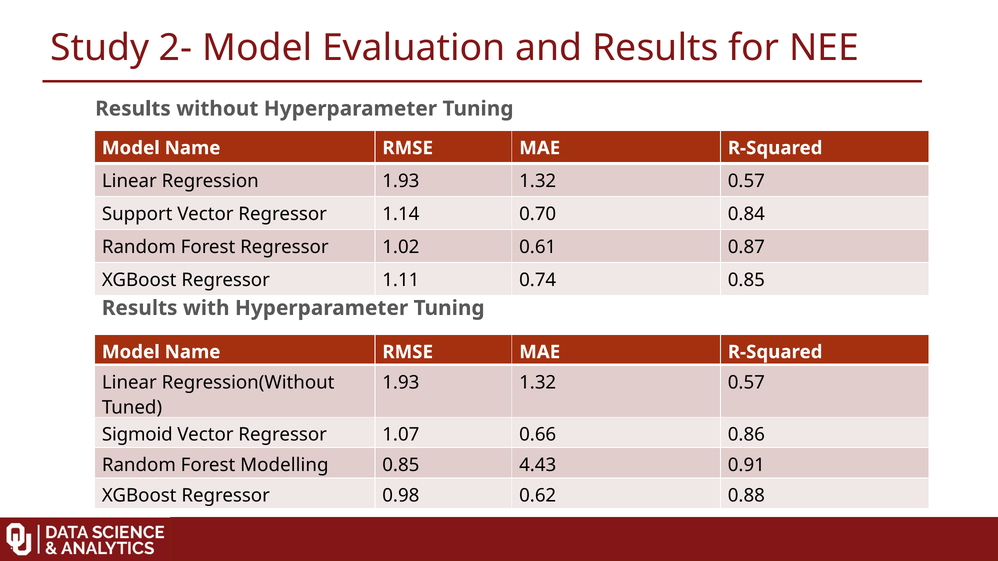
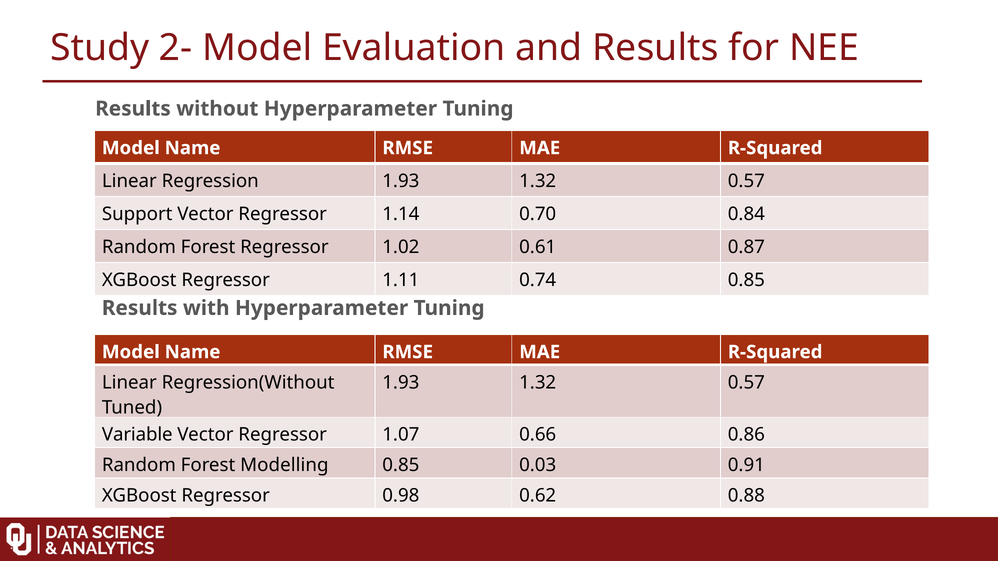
Sigmoid: Sigmoid -> Variable (137, 435)
4.43: 4.43 -> 0.03 (538, 465)
